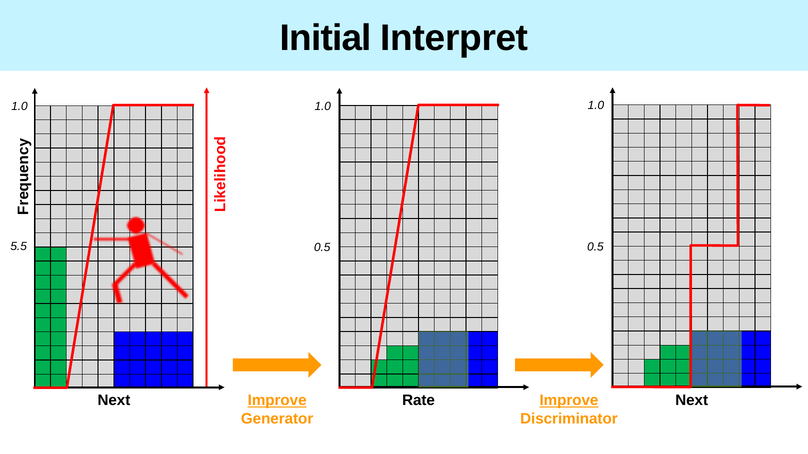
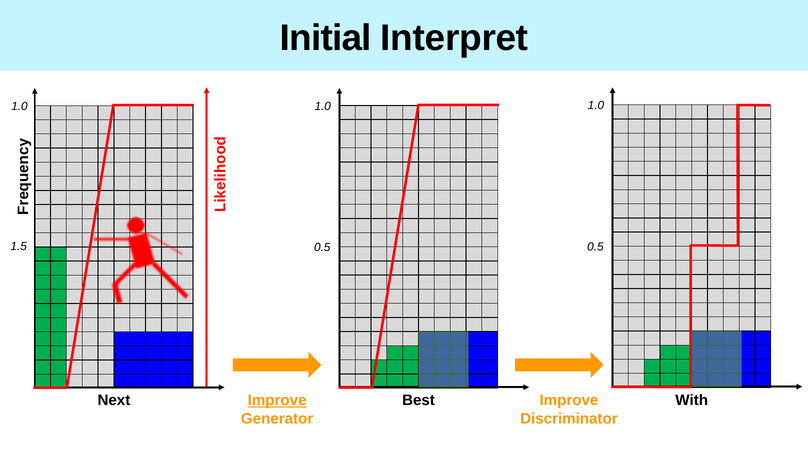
5.5: 5.5 -> 1.5 (19, 247)
Rate: Rate -> Best (419, 401)
Improve underline: present -> none (569, 401)
Next: Next -> With (692, 401)
